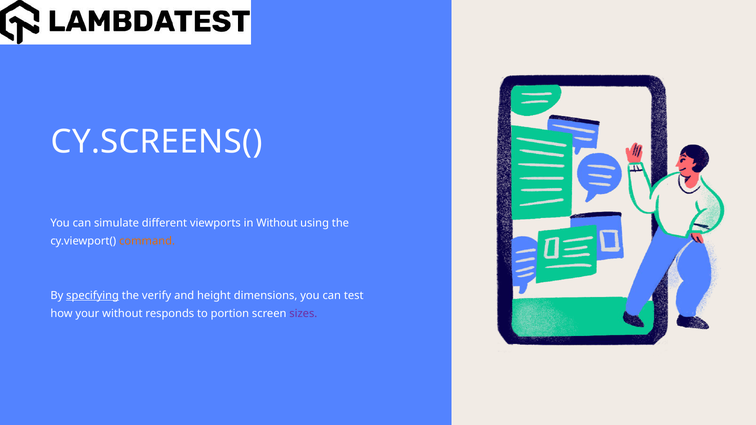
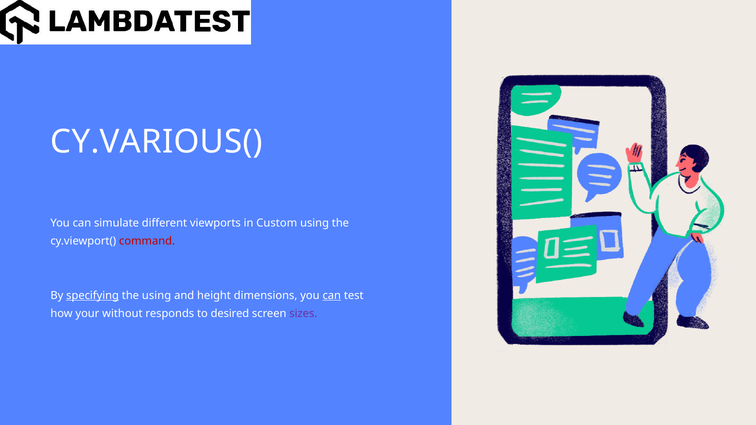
CY.SCREENS(: CY.SCREENS( -> CY.VARIOUS( (157, 142)
in Without: Without -> Custom (277, 223)
command colour: orange -> red (147, 241)
the verify: verify -> using (157, 296)
can underline: none -> present (332, 296)
portion: portion -> desired (230, 314)
